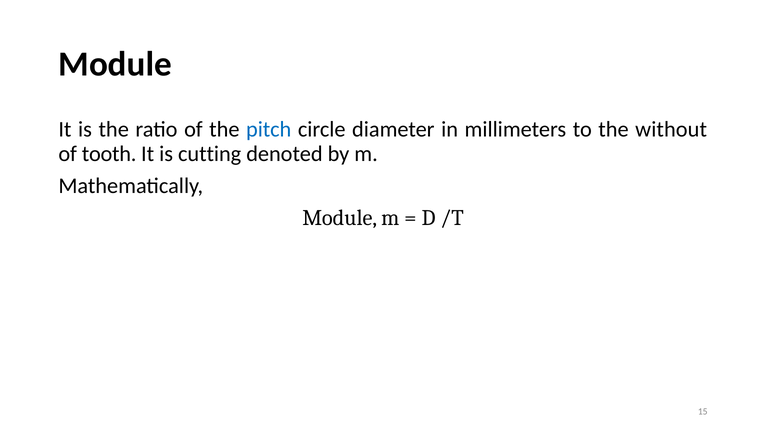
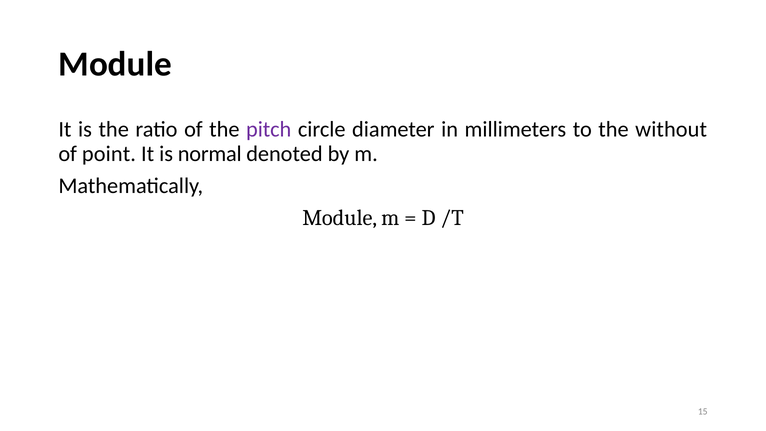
pitch colour: blue -> purple (269, 130)
tooth: tooth -> point (109, 154)
cutting: cutting -> normal (210, 154)
